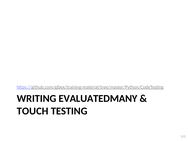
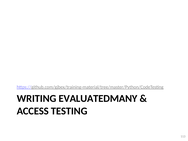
TOUCH: TOUCH -> ACCESS (33, 111)
